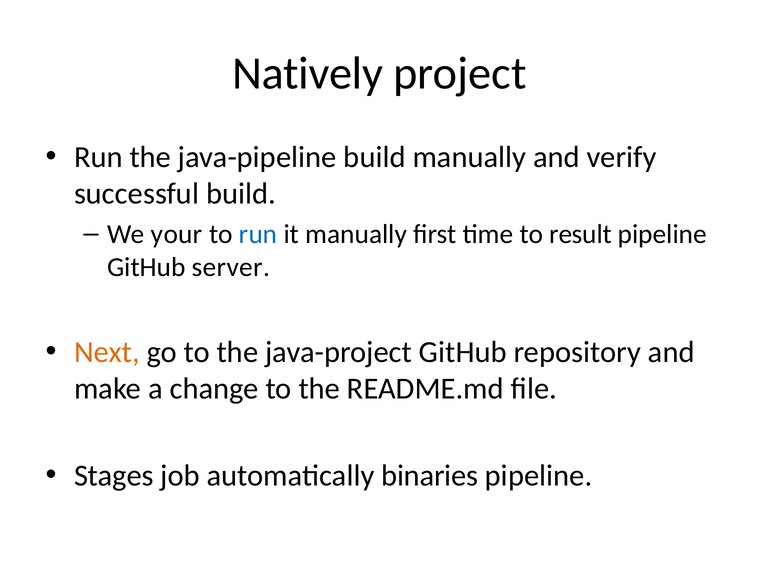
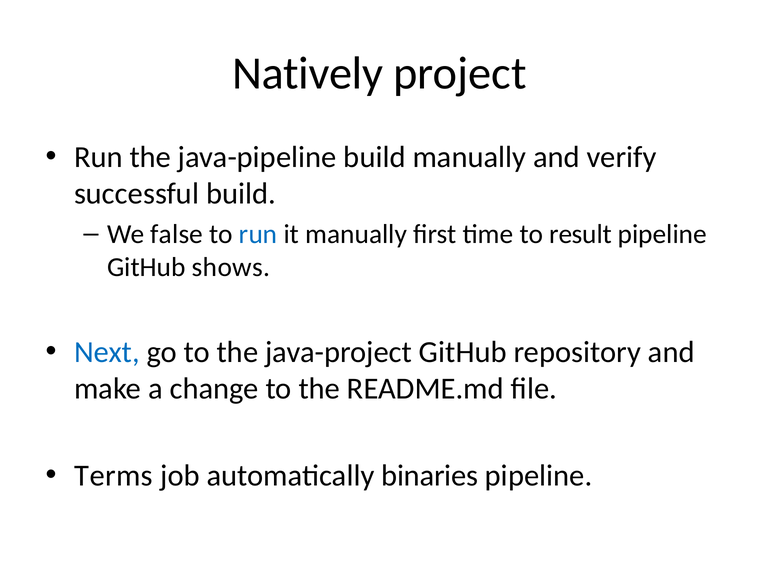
your: your -> false (177, 234)
server: server -> shows (231, 267)
Next colour: orange -> blue (107, 352)
Stages: Stages -> Terms (114, 476)
